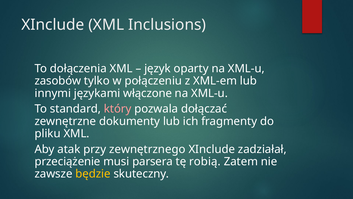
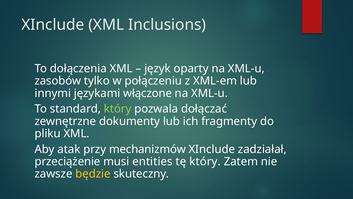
który colour: pink -> light green (118, 109)
zewnętrznego: zewnętrznego -> mechanizmów (147, 149)
parsera: parsera -> entities (152, 161)
tę robią: robią -> który (205, 161)
